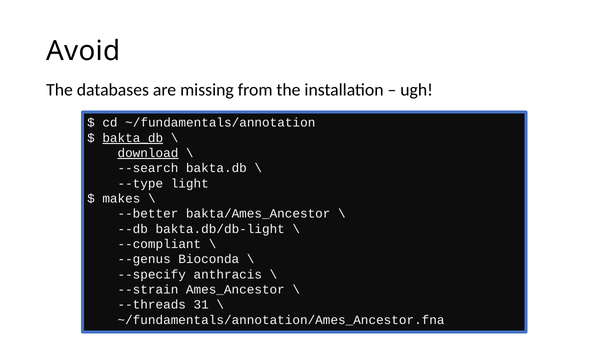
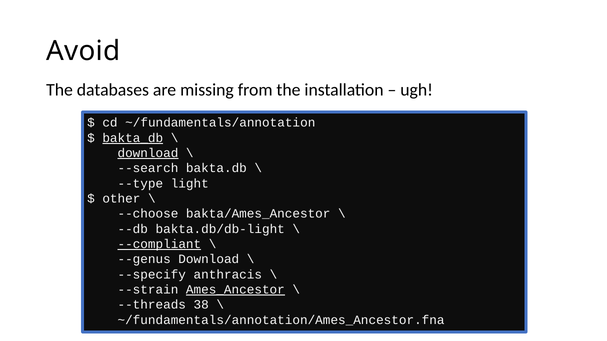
makes: makes -> other (121, 199)
--better: --better -> --choose (148, 214)
--compliant underline: none -> present (159, 244)
--genus Bioconda: Bioconda -> Download (209, 260)
Ames_Ancestor underline: none -> present (235, 290)
31: 31 -> 38 (201, 305)
